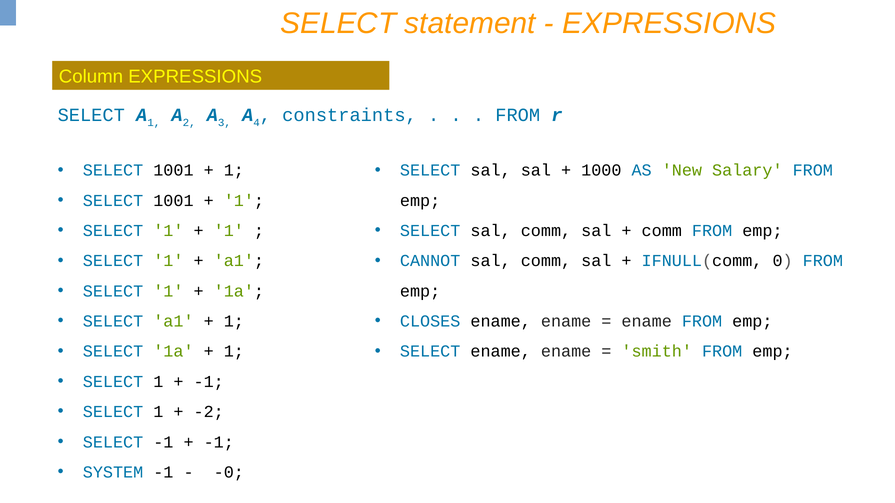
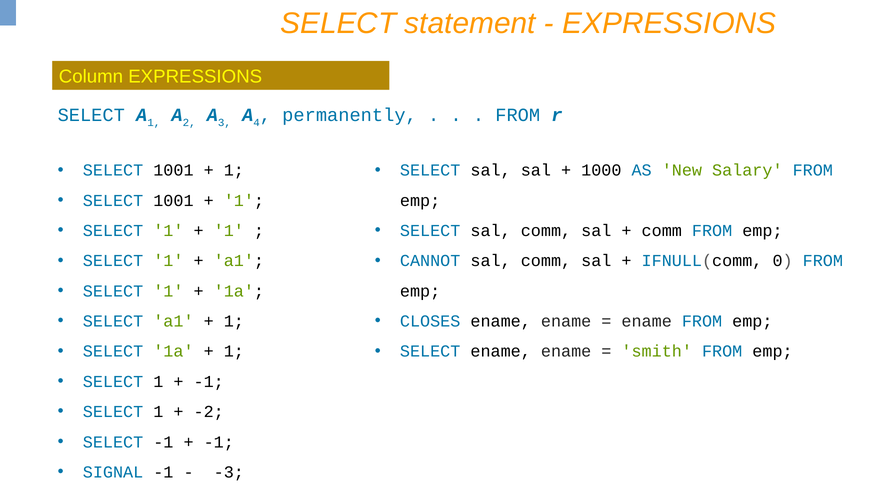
constraints: constraints -> permanently (350, 115)
SYSTEM: SYSTEM -> SIGNAL (113, 473)
-0: -0 -> -3 (229, 473)
